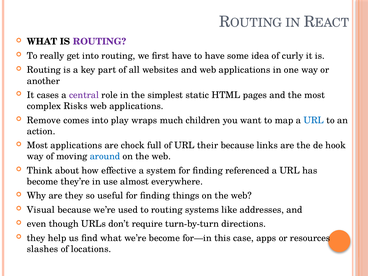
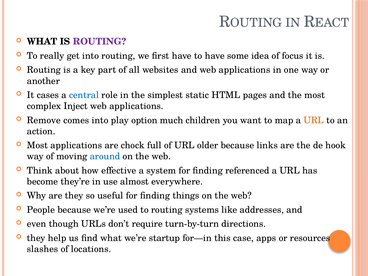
curly: curly -> focus (293, 56)
central colour: purple -> blue (84, 95)
Risks: Risks -> Inject (76, 106)
wraps: wraps -> option (144, 120)
URL colour: blue -> orange (314, 120)
their: their -> older (208, 145)
Visual: Visual -> People (41, 210)
we’re become: become -> startup (164, 238)
